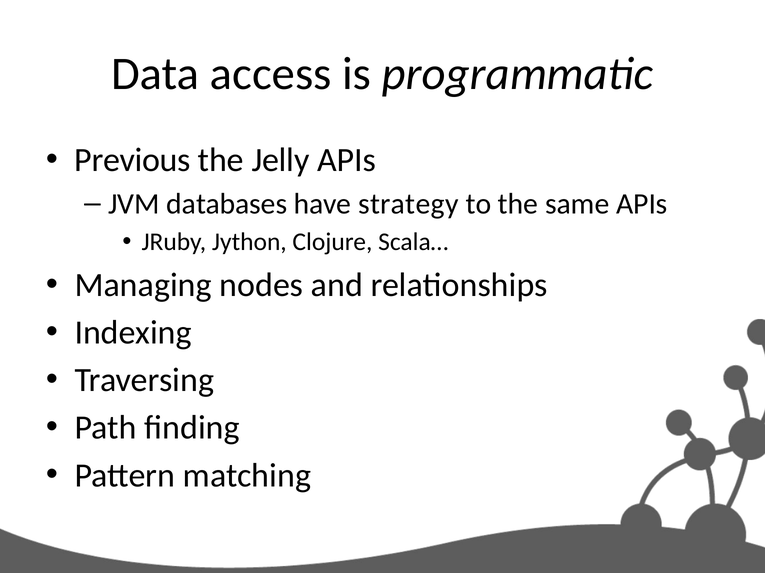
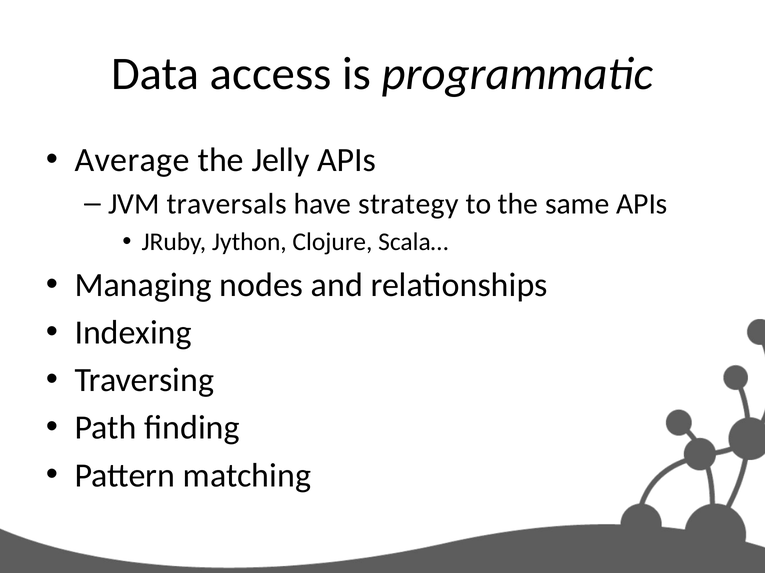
Previous: Previous -> Average (132, 160)
databases: databases -> traversals (227, 204)
